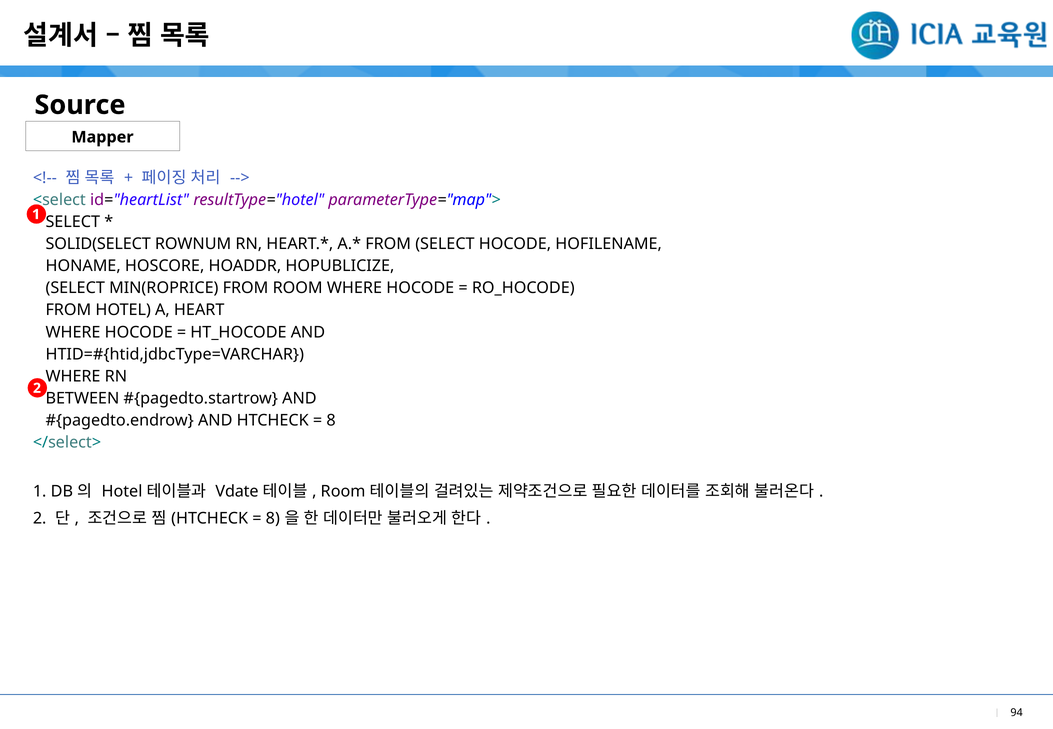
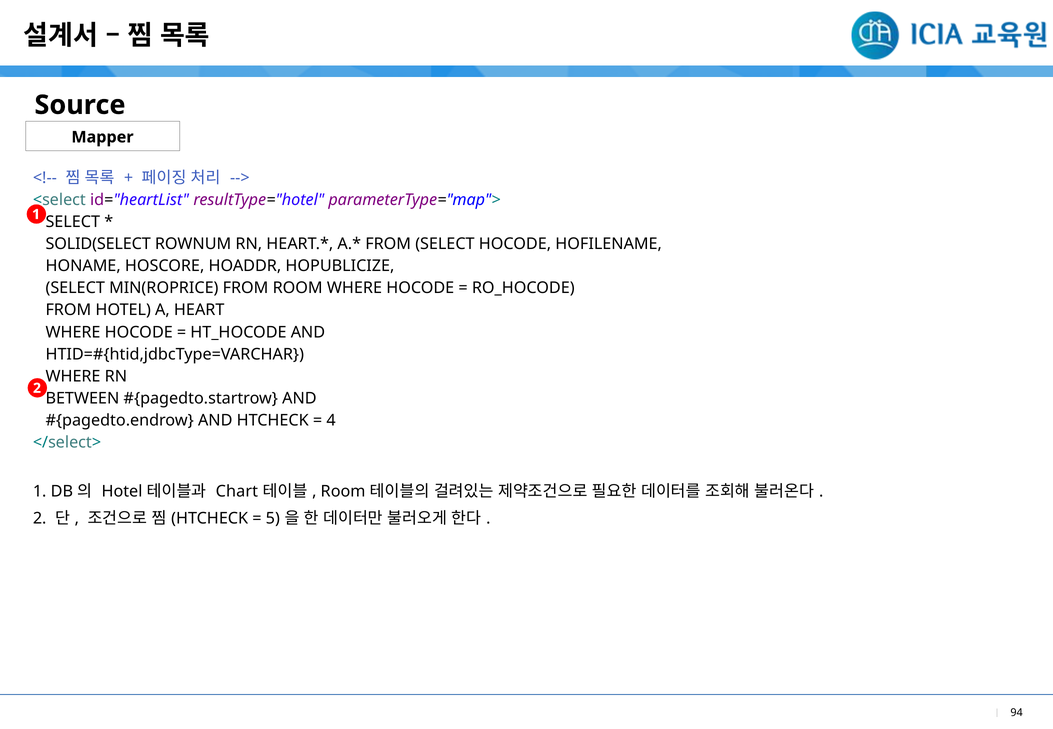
8: 8 -> 4 (331, 420)
Vdate: Vdate -> Chart (237, 491)
8: 8 -> 5 (273, 518)
